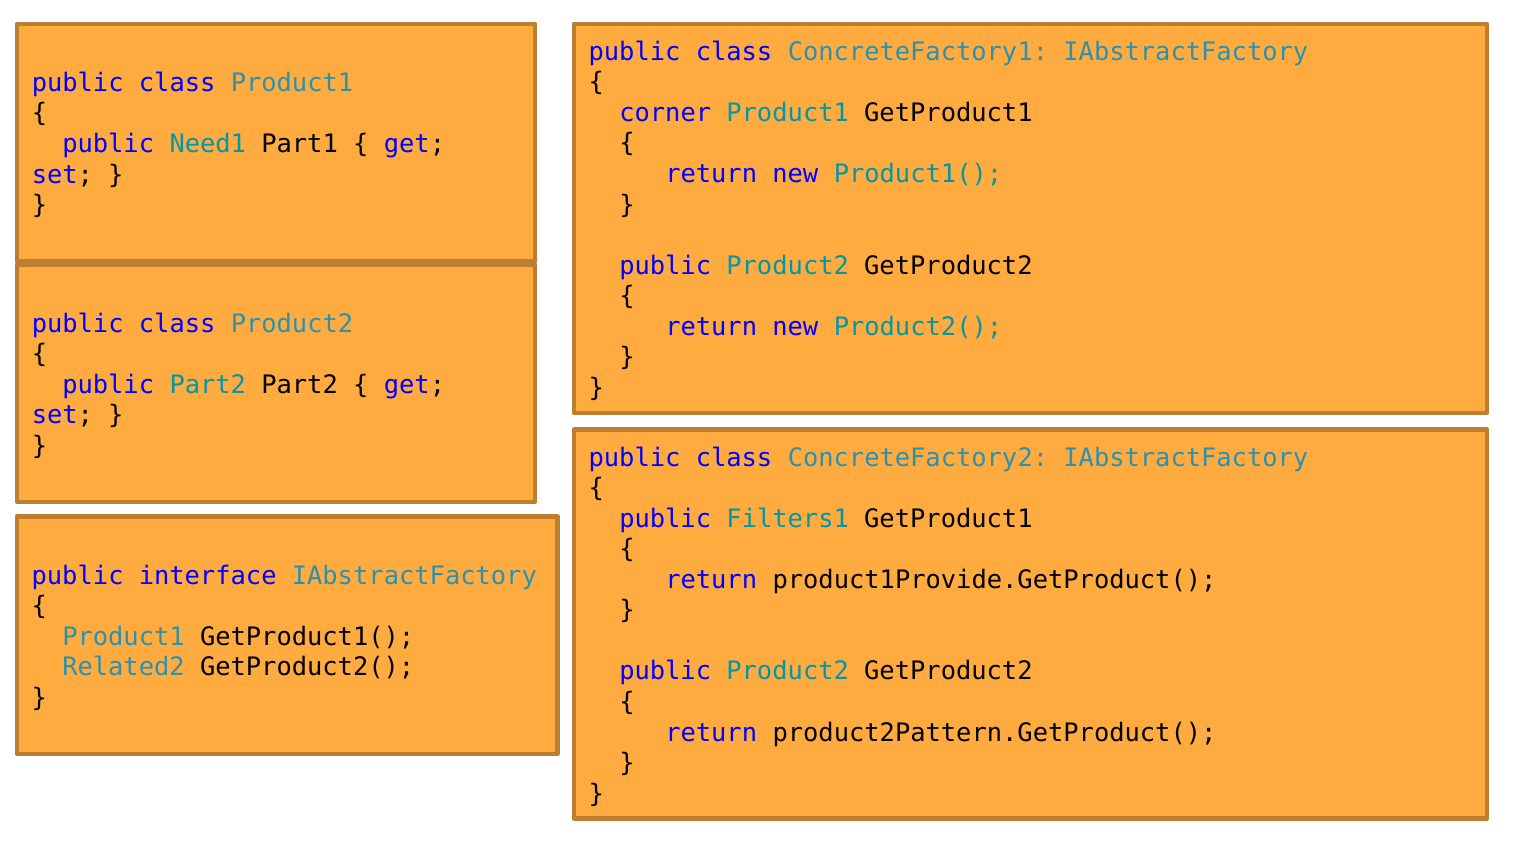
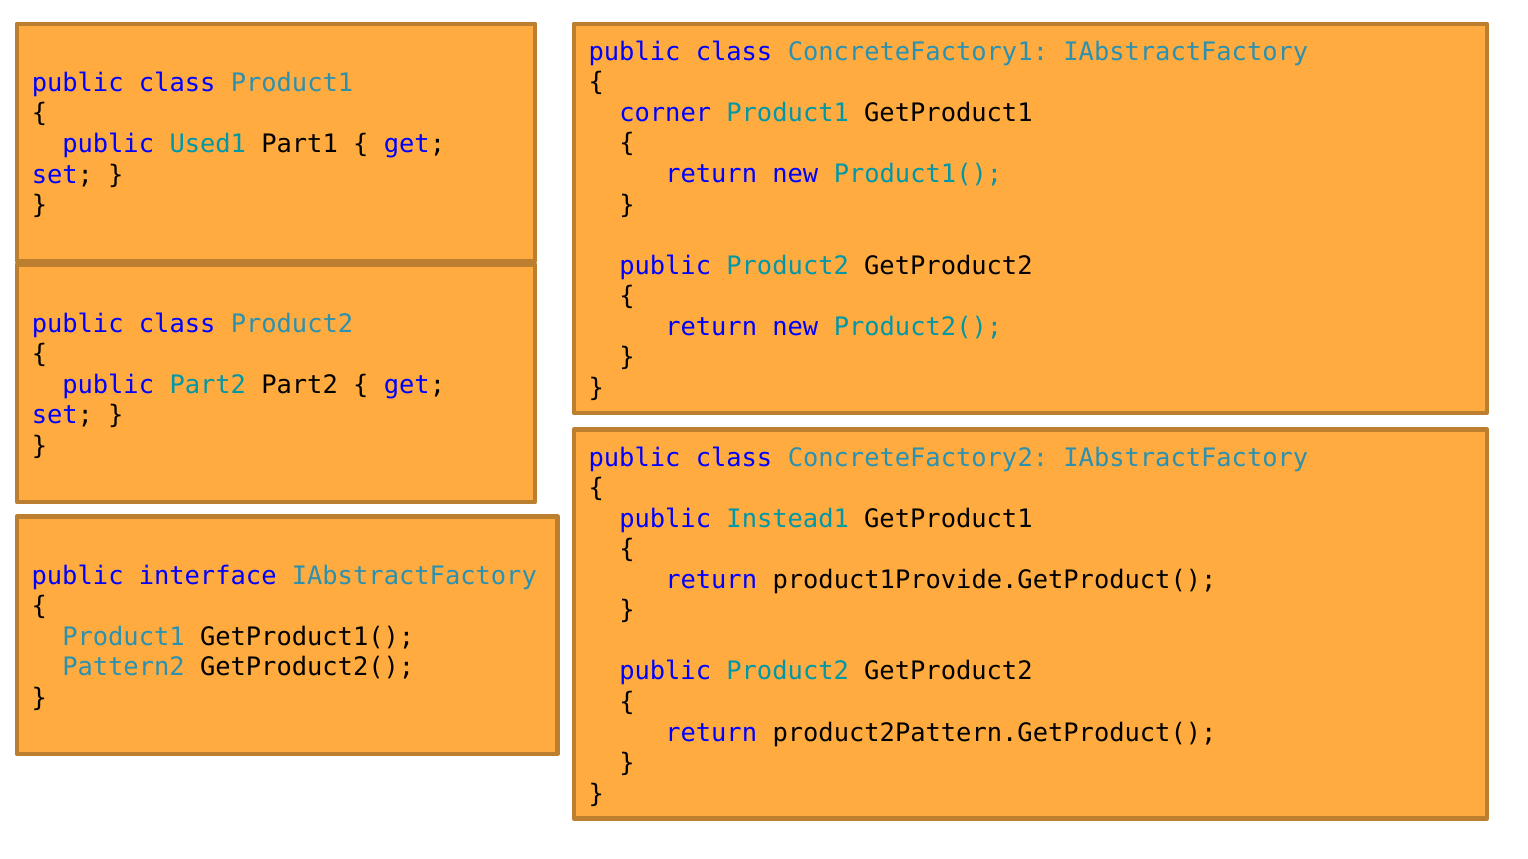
Need1: Need1 -> Used1 (208, 144)
Filters1: Filters1 -> Instead1 (788, 519)
Related2: Related2 -> Pattern2 (123, 668)
